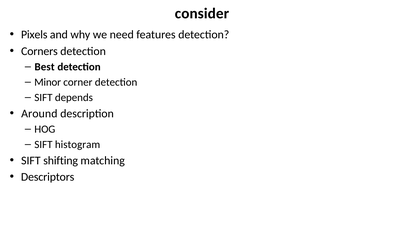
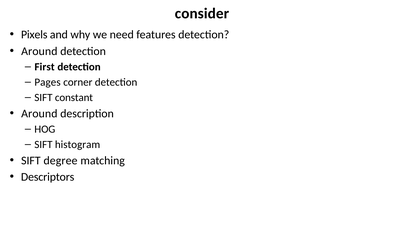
Corners: Corners -> Around (39, 51)
Best: Best -> First (45, 67)
Minor: Minor -> Pages (48, 82)
depends: depends -> constant (74, 98)
shifting: shifting -> degree (61, 161)
